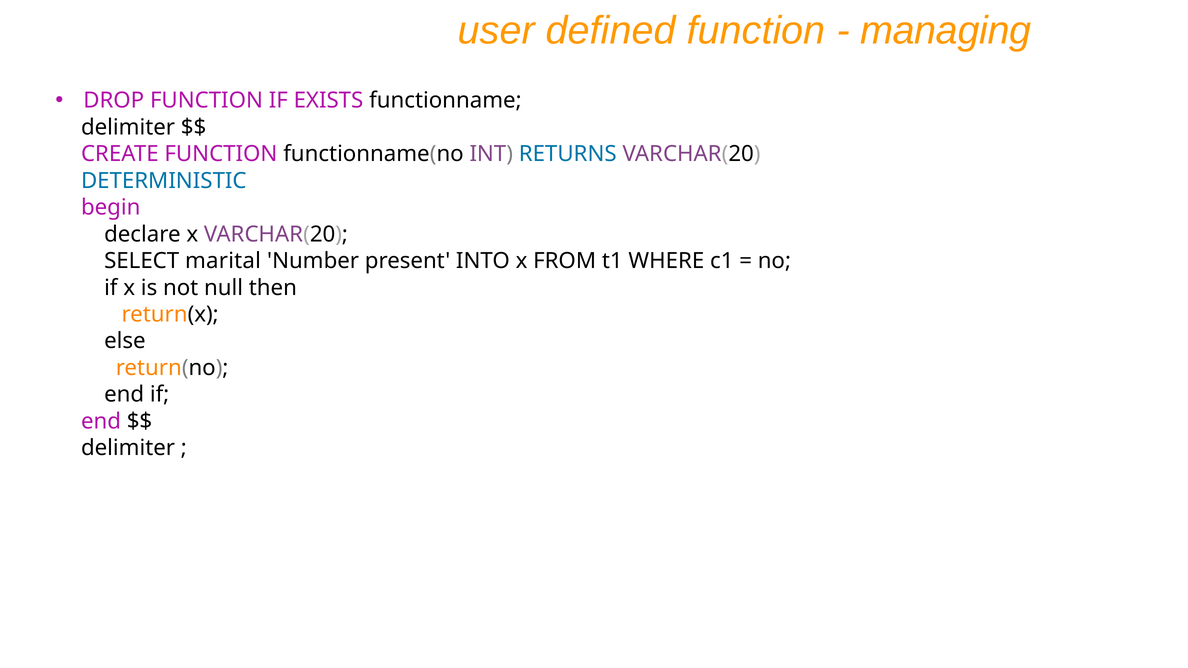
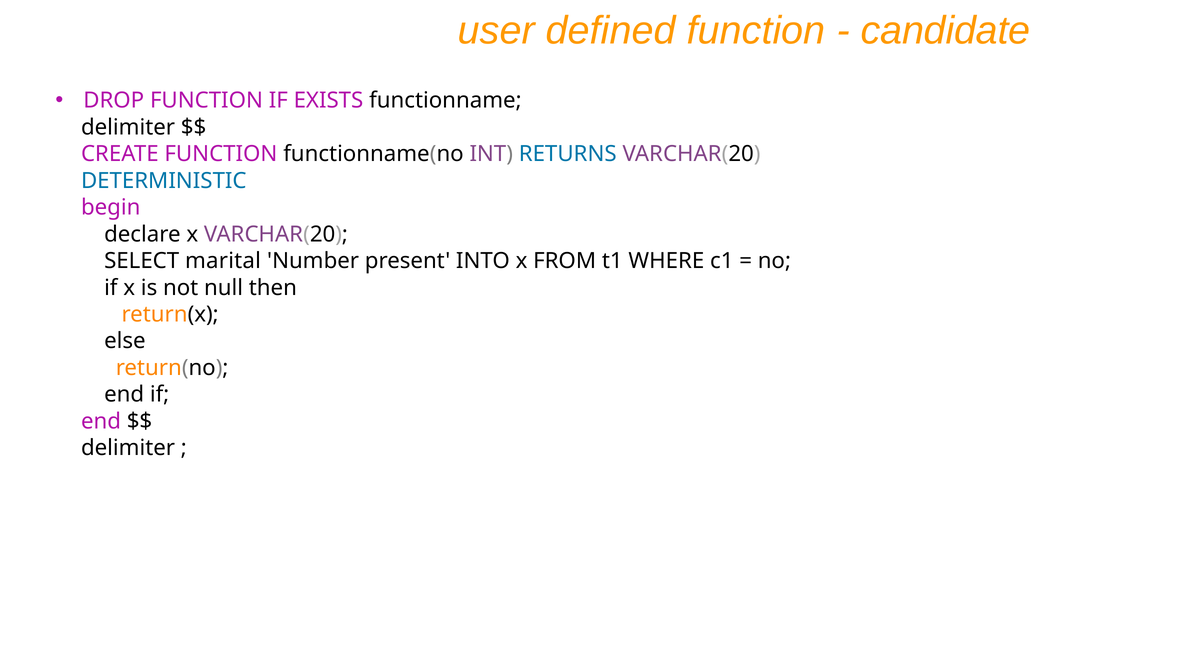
managing: managing -> candidate (946, 31)
